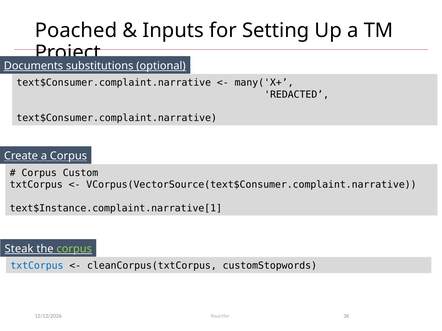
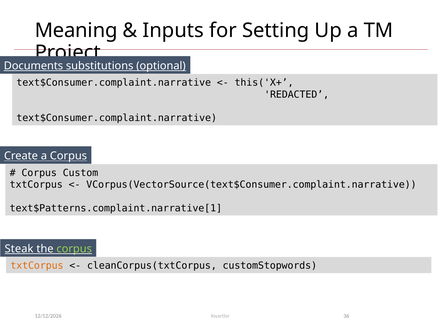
Poached: Poached -> Meaning (76, 31)
many('X+: many('X+ -> this('X+ (264, 83)
text$Instance.complaint.narrative[1: text$Instance.complaint.narrative[1 -> text$Patterns.complaint.narrative[1 (116, 208)
txtCorpus colour: blue -> orange (37, 266)
